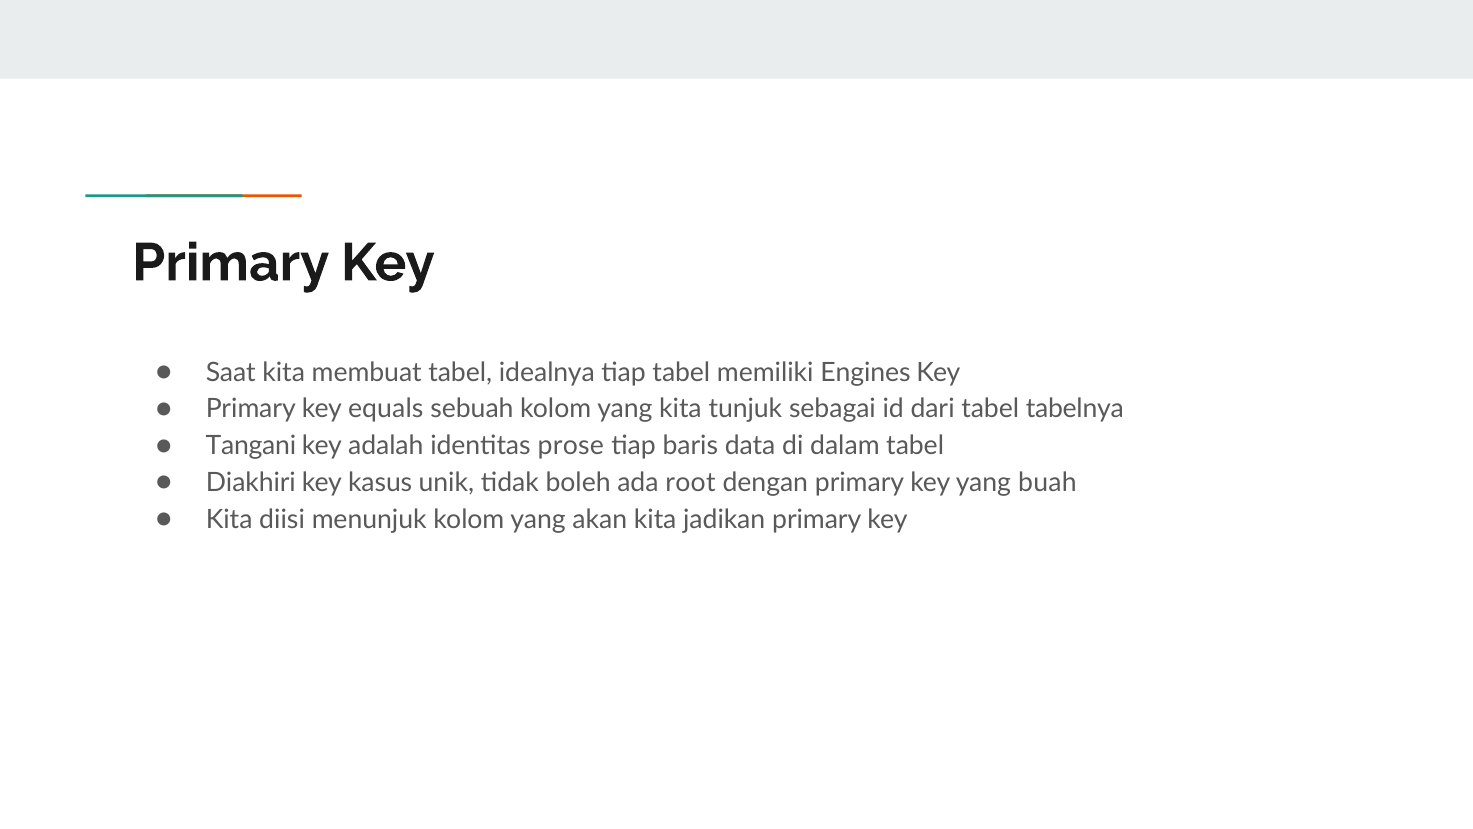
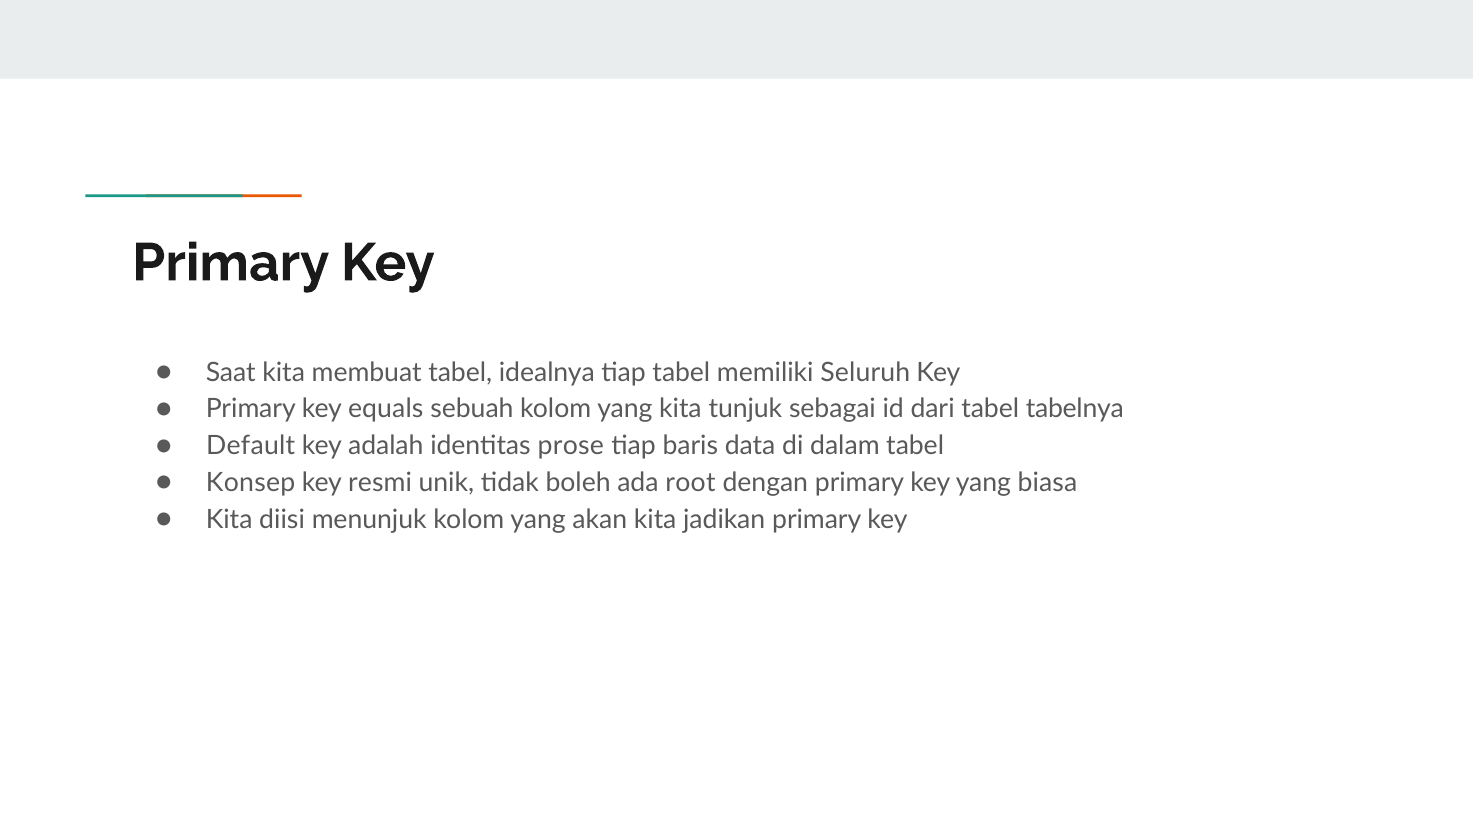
Engines: Engines -> Seluruh (865, 372)
Tangani: Tangani -> Default (251, 446)
Diakhiri: Diakhiri -> Konsep (251, 482)
kasus: kasus -> resmi (380, 482)
buah: buah -> biasa (1047, 482)
